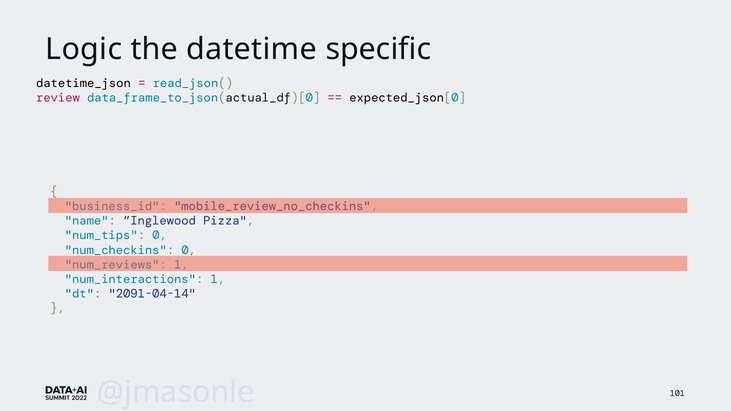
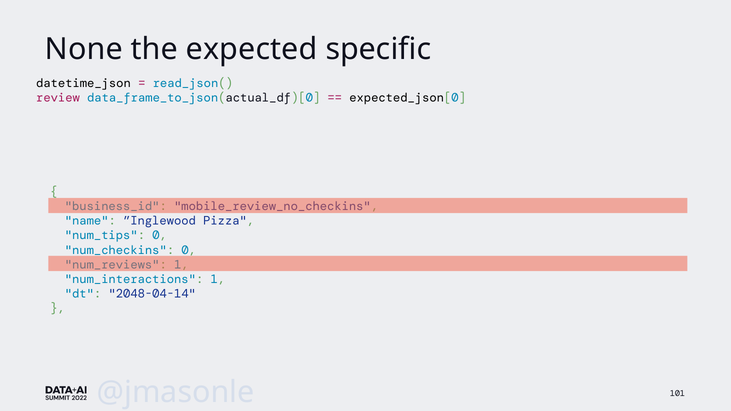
Logic: Logic -> None (84, 49)
datetime: datetime -> expected (252, 49)
2091-04-14: 2091-04-14 -> 2048-04-14 (152, 294)
